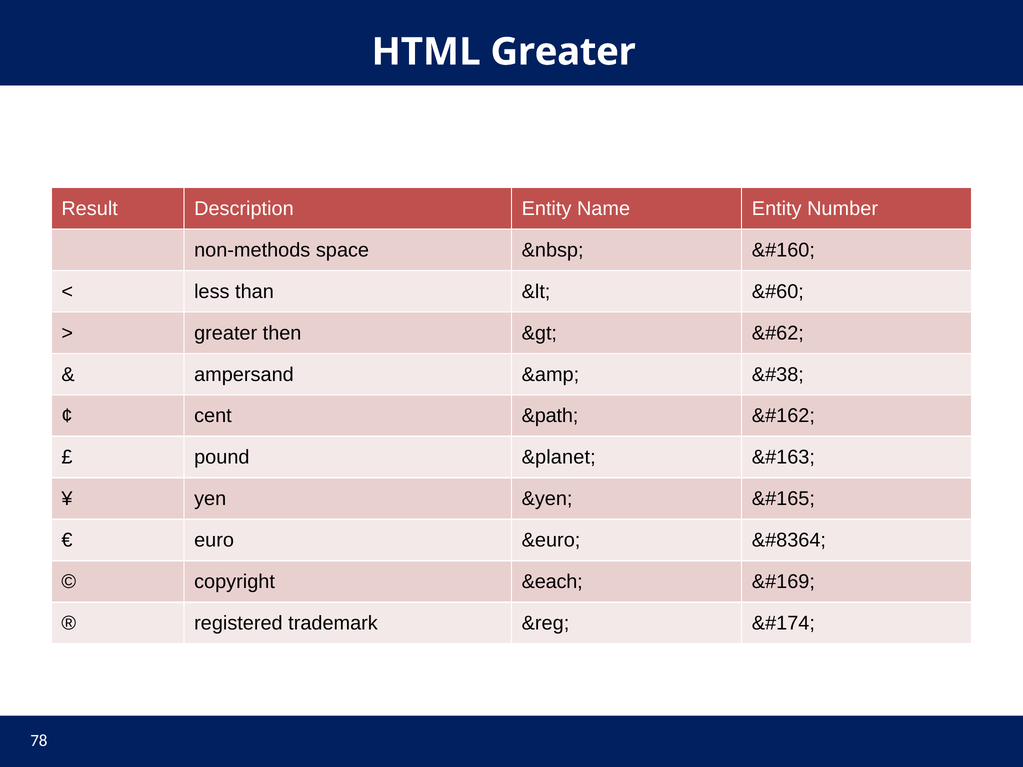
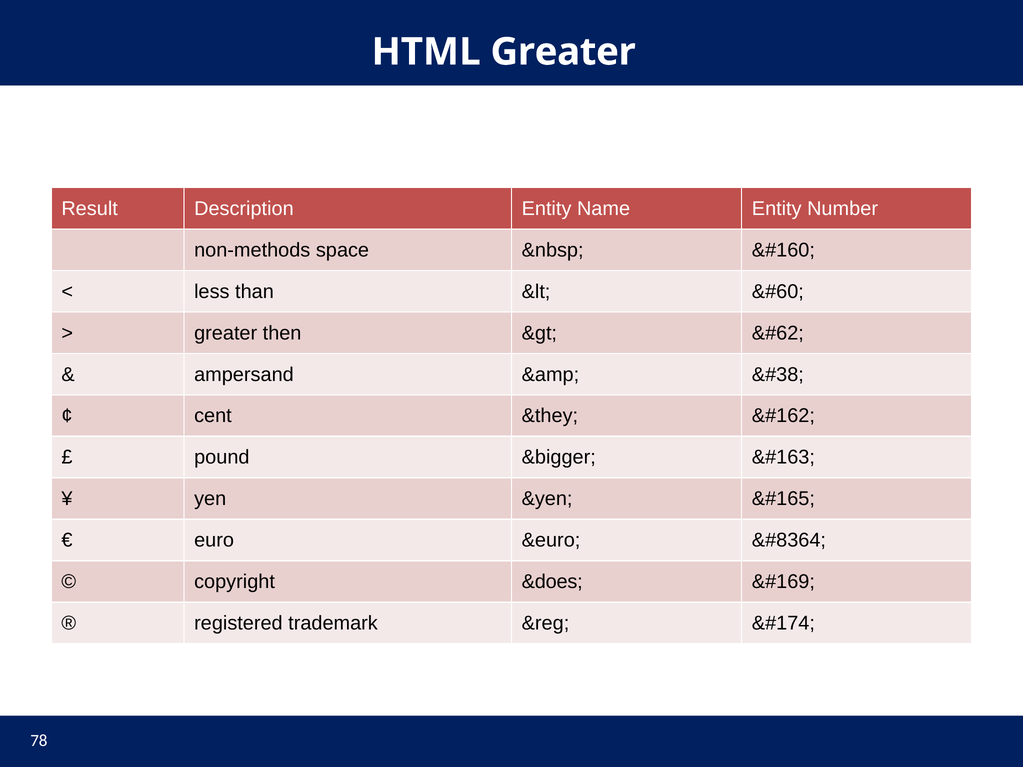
&path: &path -> &they (550, 416)
&planet: &planet -> &bigger (559, 458)
&each: &each -> &does (552, 582)
